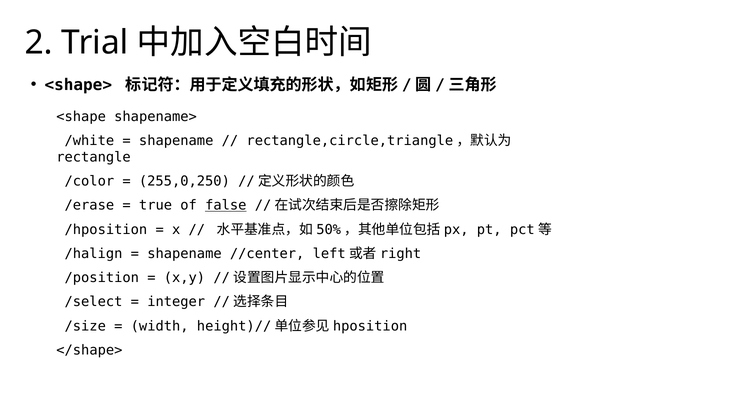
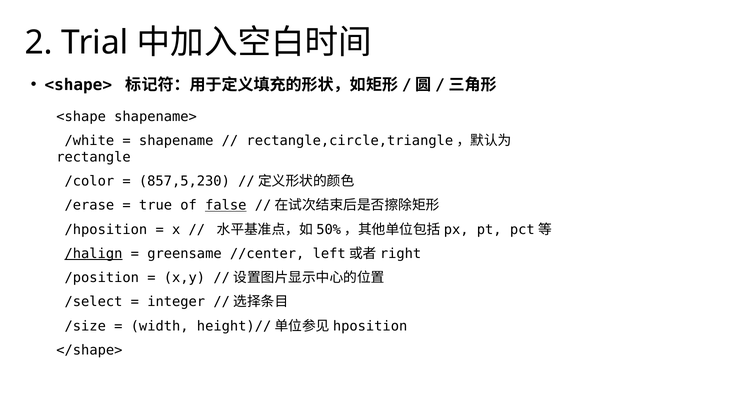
255,0,250: 255,0,250 -> 857,5,230 (184, 181)
/halign underline: none -> present (94, 254)
shapename: shapename -> greensame (184, 254)
